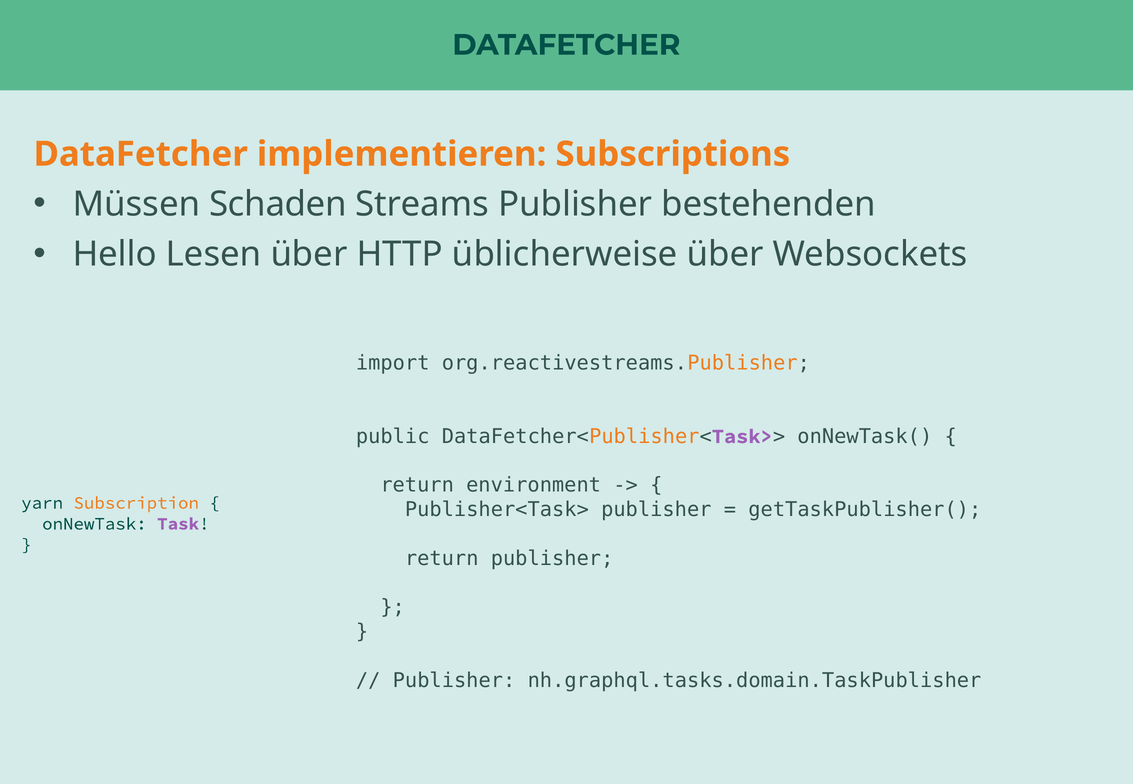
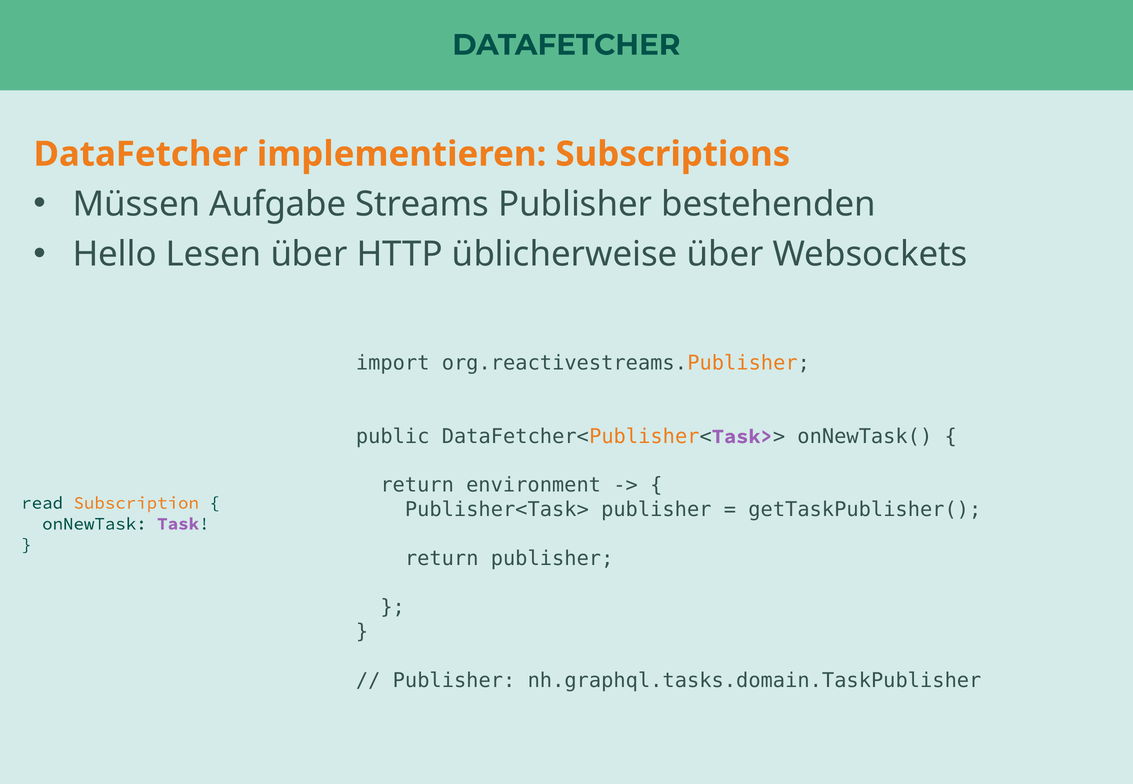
Schaden: Schaden -> Aufgabe (278, 204)
yarn: yarn -> read (42, 503)
